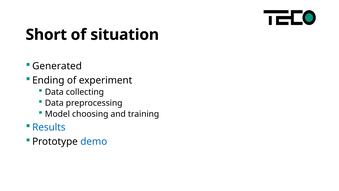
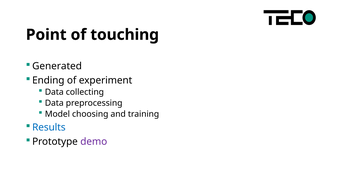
Short: Short -> Point (46, 35)
situation: situation -> touching (125, 35)
demo colour: blue -> purple (94, 141)
